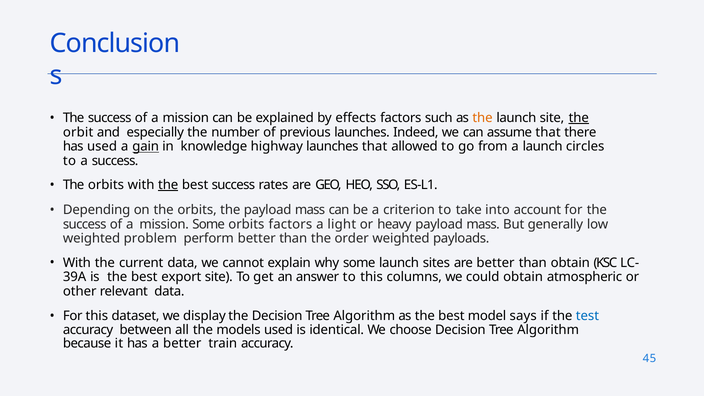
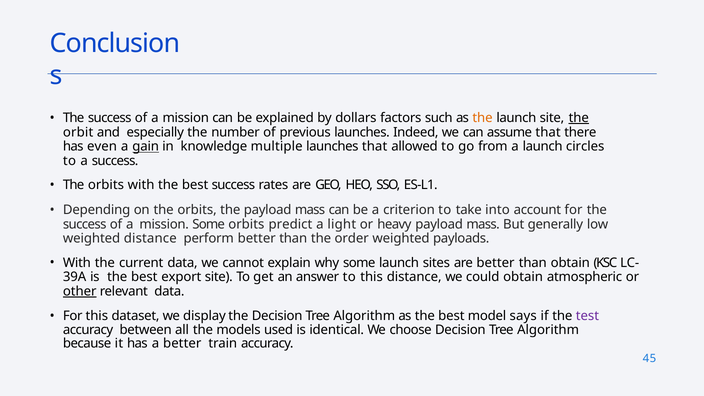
effects: effects -> dollars (356, 118)
has used: used -> even (102, 147)
highway: highway -> multiple (277, 147)
the underline: present -> none (168, 185)
orbits factors: factors -> predict (290, 224)
weighted problem: problem -> distance (150, 239)
this columns: columns -> distance (414, 277)
other underline: none -> present (80, 291)
test colour: blue -> purple (587, 316)
